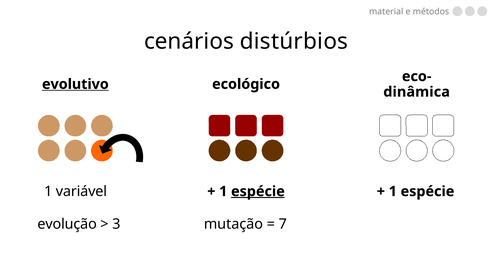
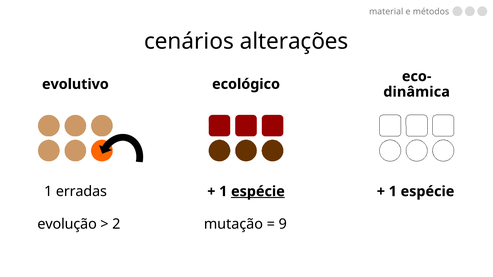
distúrbios: distúrbios -> alterações (294, 41)
evolutivo underline: present -> none (75, 84)
variável: variável -> erradas (81, 192)
3: 3 -> 2 (116, 224)
7: 7 -> 9 (283, 224)
